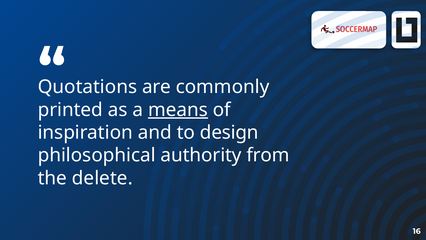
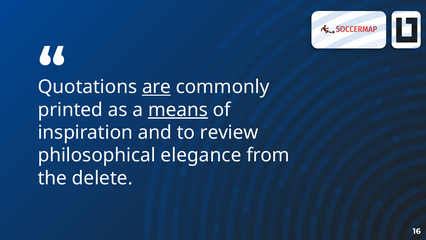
are underline: none -> present (156, 87)
design: design -> review (229, 132)
authority: authority -> elegance (201, 155)
